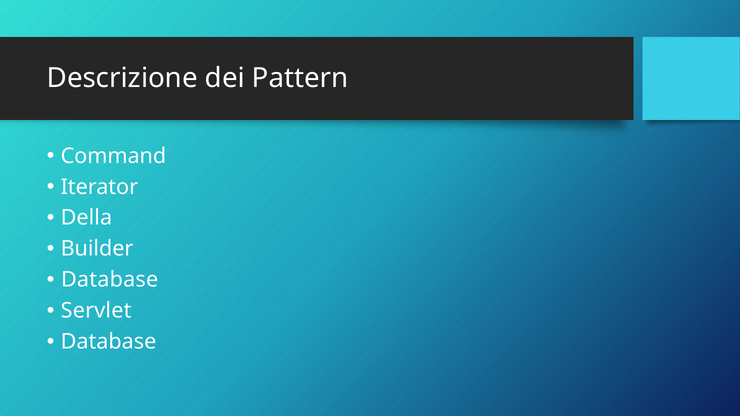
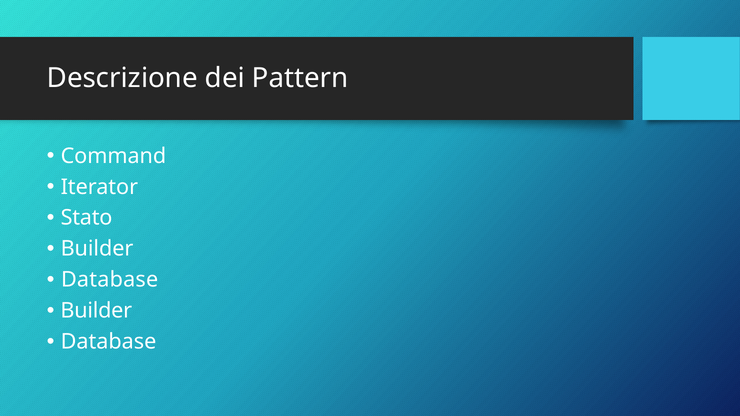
Della: Della -> Stato (87, 218)
Servlet: Servlet -> Builder (96, 311)
